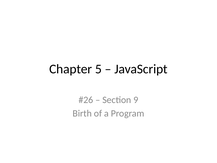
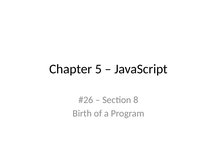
9: 9 -> 8 (136, 100)
